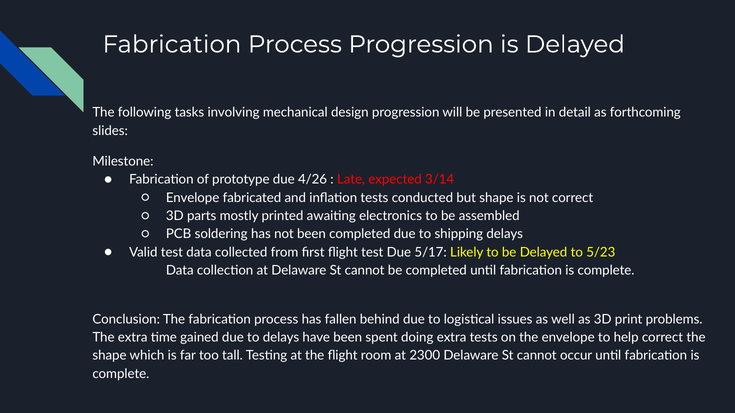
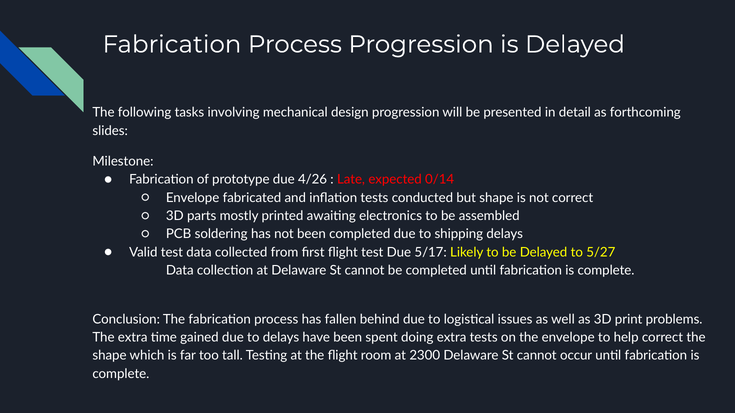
3/14: 3/14 -> 0/14 (440, 180)
5/23: 5/23 -> 5/27 (601, 253)
